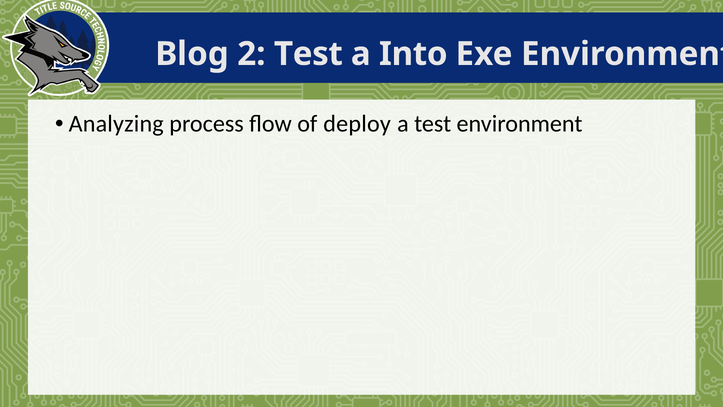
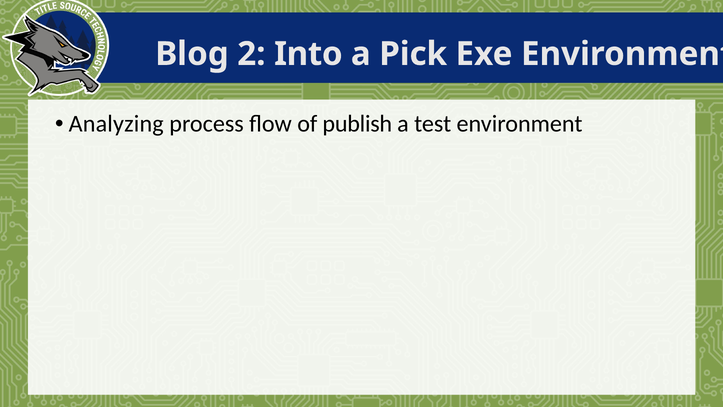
2 Test: Test -> Into (308, 54)
Into: Into -> Pick (413, 54)
deploy: deploy -> publish (357, 124)
